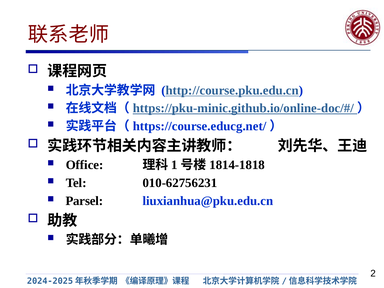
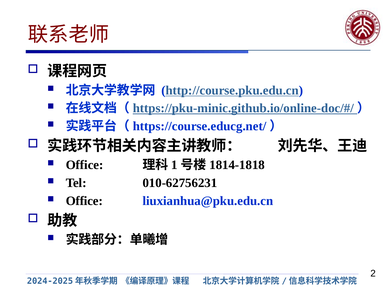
Parsel: Parsel -> Office (84, 201)
